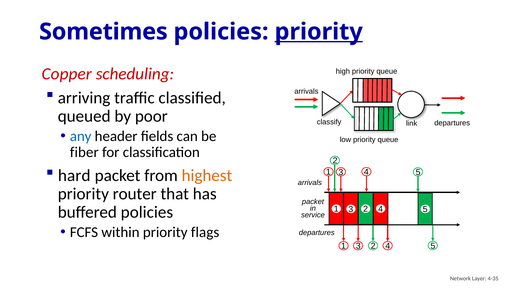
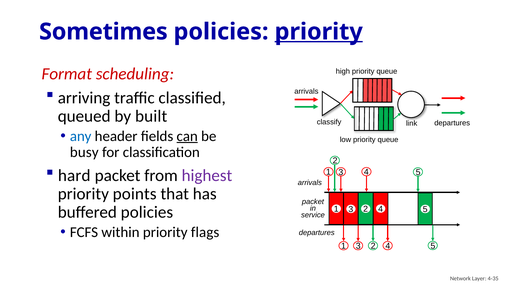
Copper: Copper -> Format (67, 74)
poor: poor -> built (151, 116)
can underline: none -> present (187, 136)
fiber: fiber -> busy (84, 152)
highest colour: orange -> purple (207, 175)
router: router -> points (135, 194)
